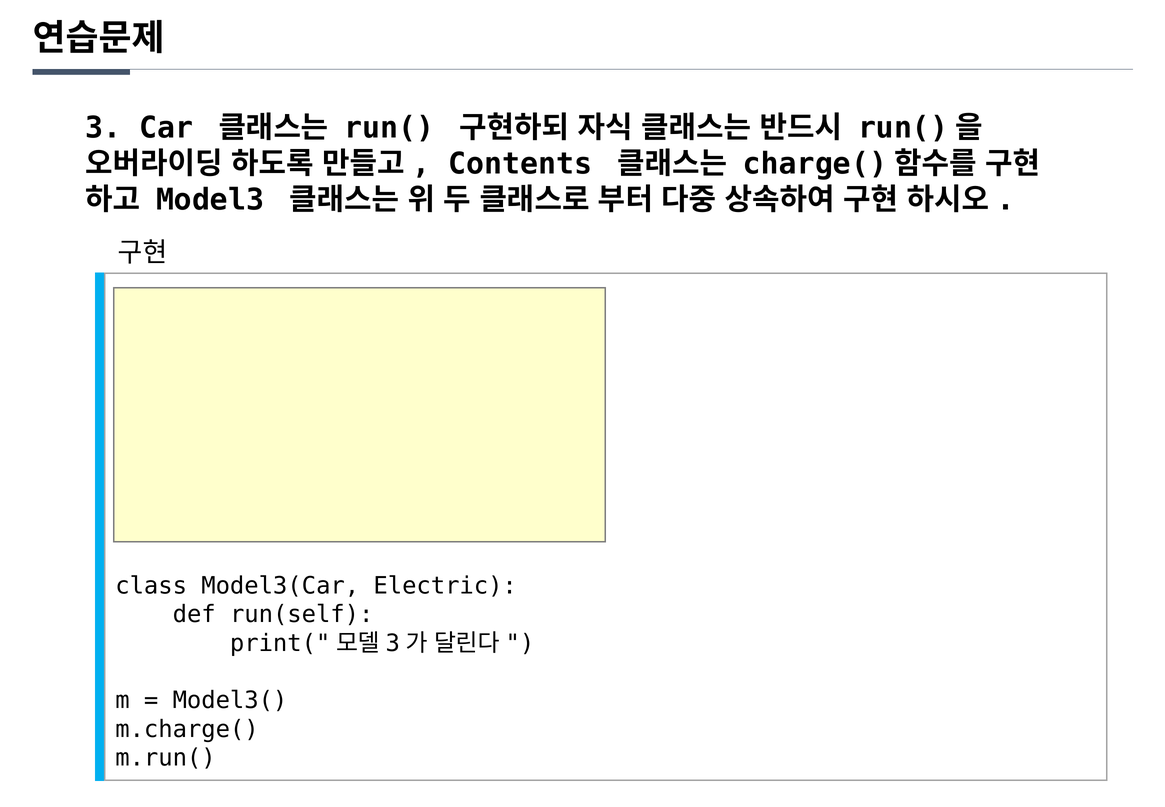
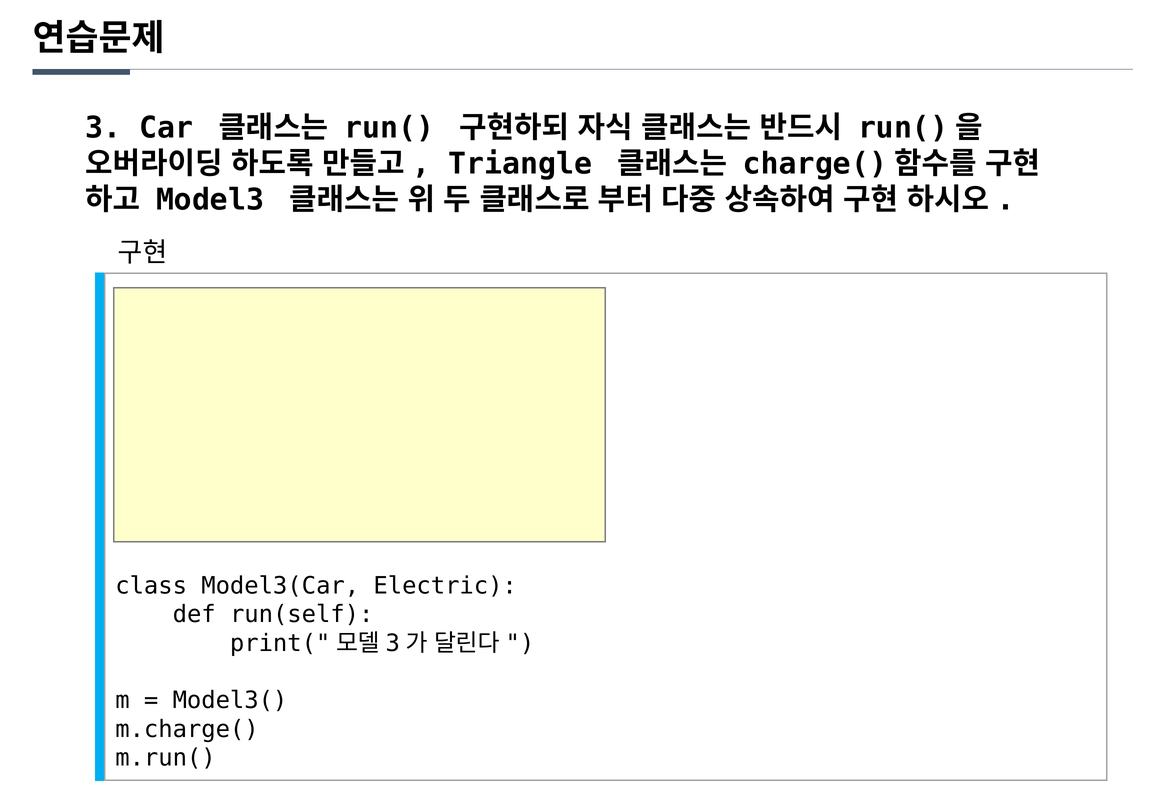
Contents: Contents -> Triangle (520, 164)
